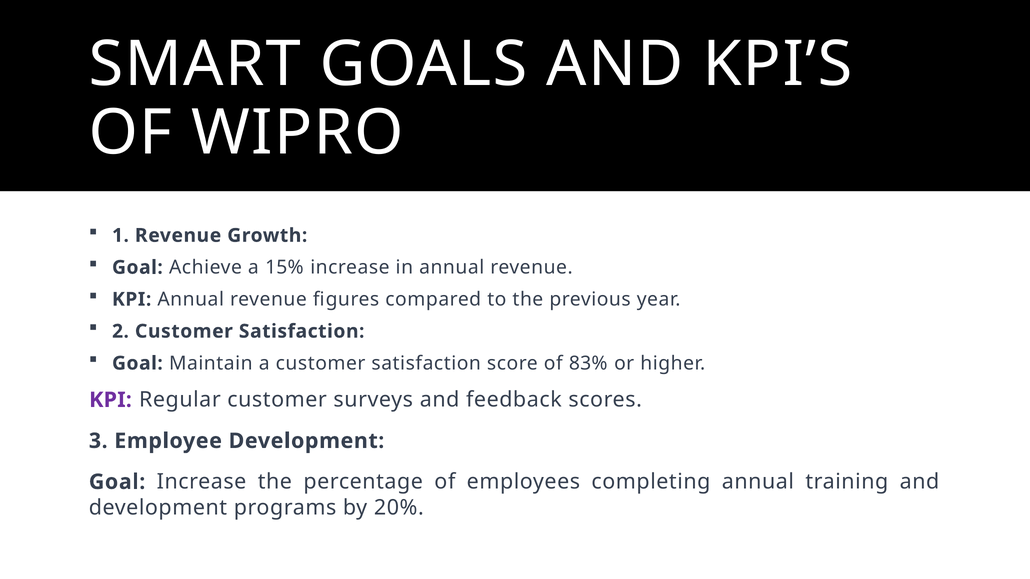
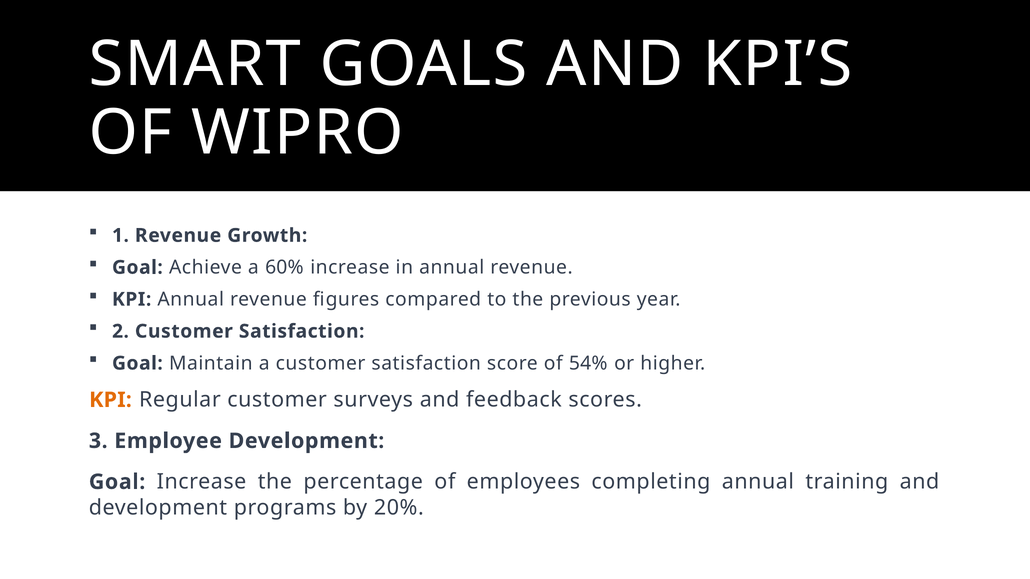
15%: 15% -> 60% (284, 268)
83%: 83% -> 54% (588, 363)
KPI colour: purple -> orange (111, 400)
